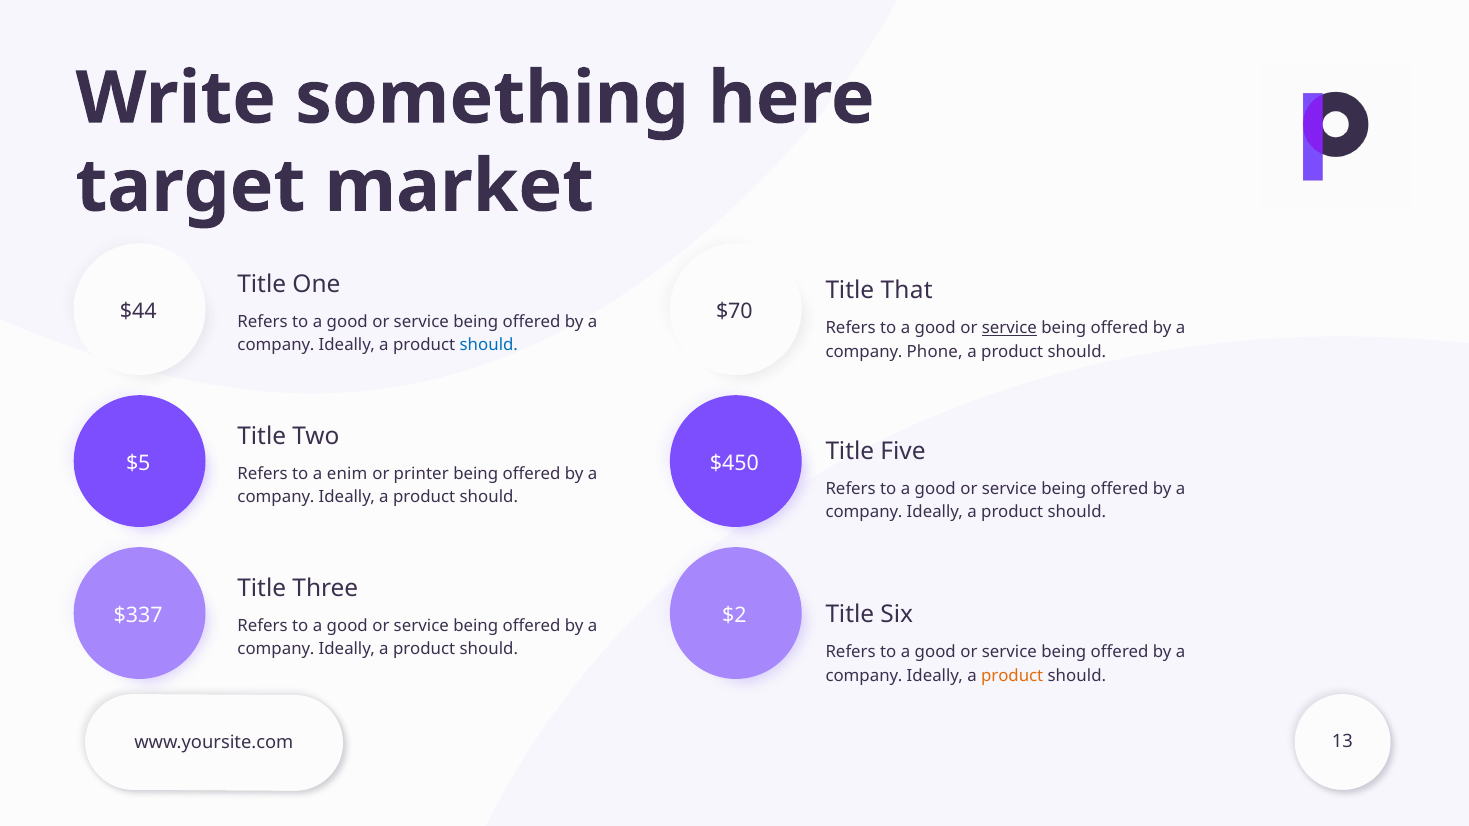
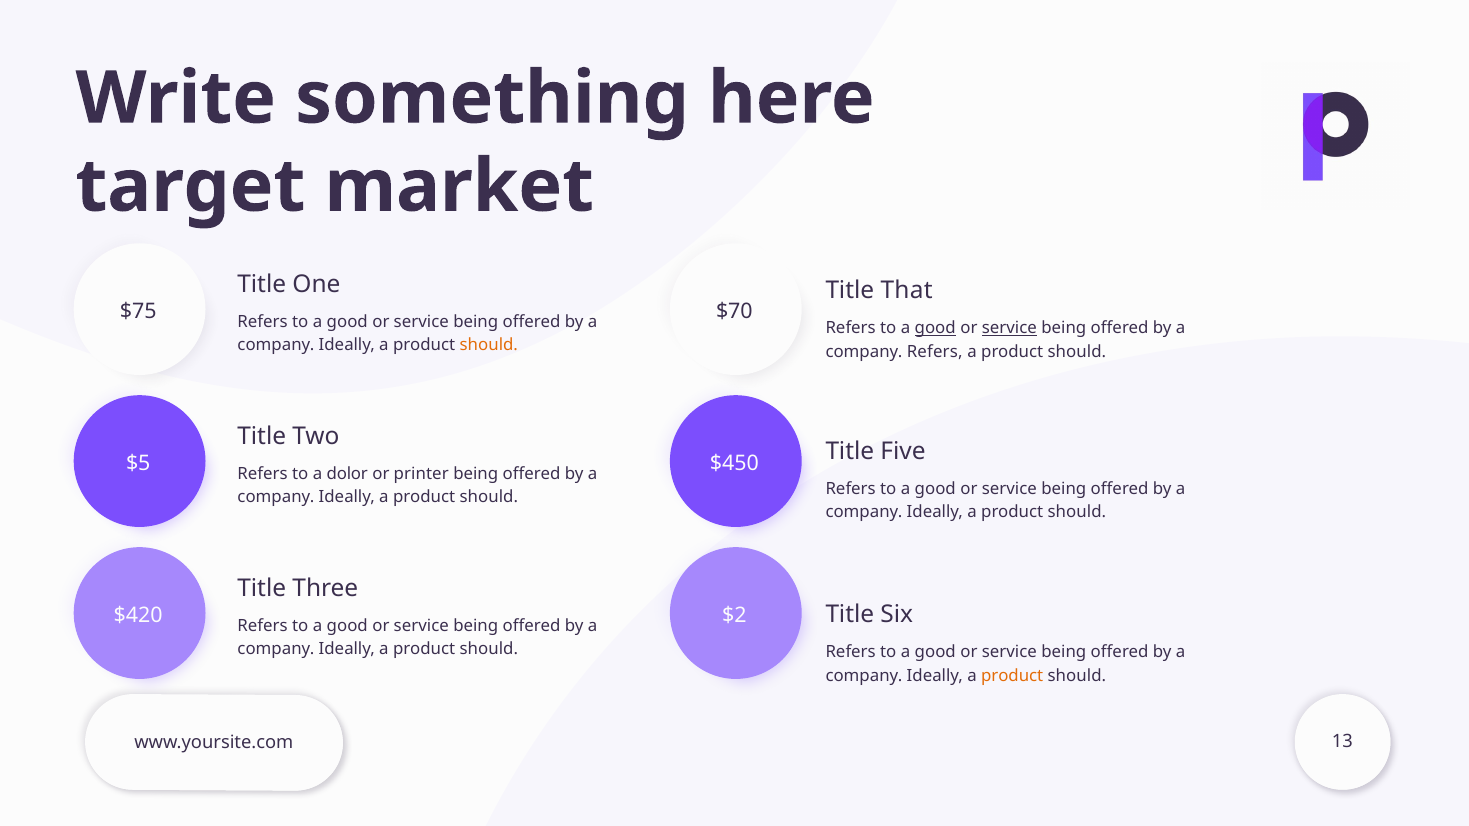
$44: $44 -> $75 (138, 311)
good underline: none -> present (935, 328)
should colour: blue -> orange (489, 346)
company Phone: Phone -> Refers (935, 352)
enim: enim -> dolor (347, 474)
$337: $337 -> $420 (138, 615)
